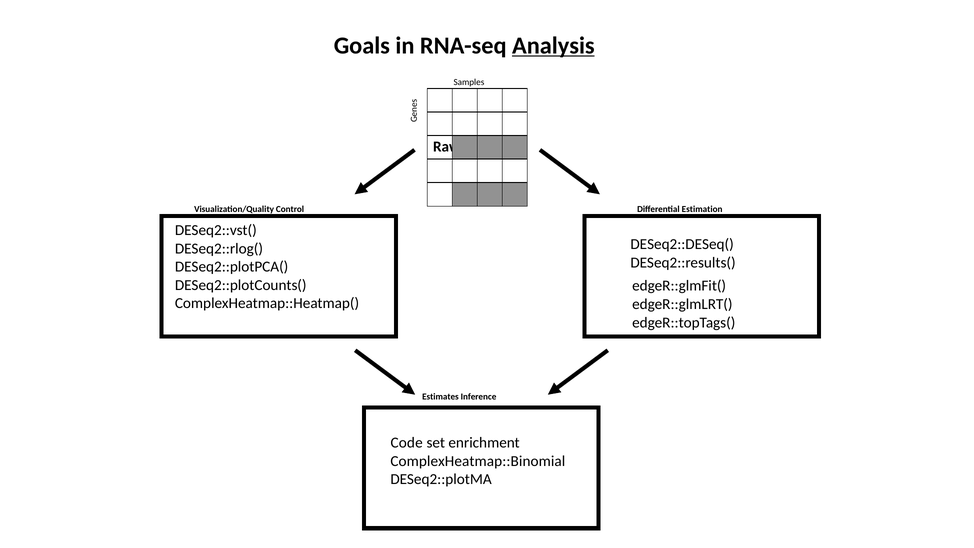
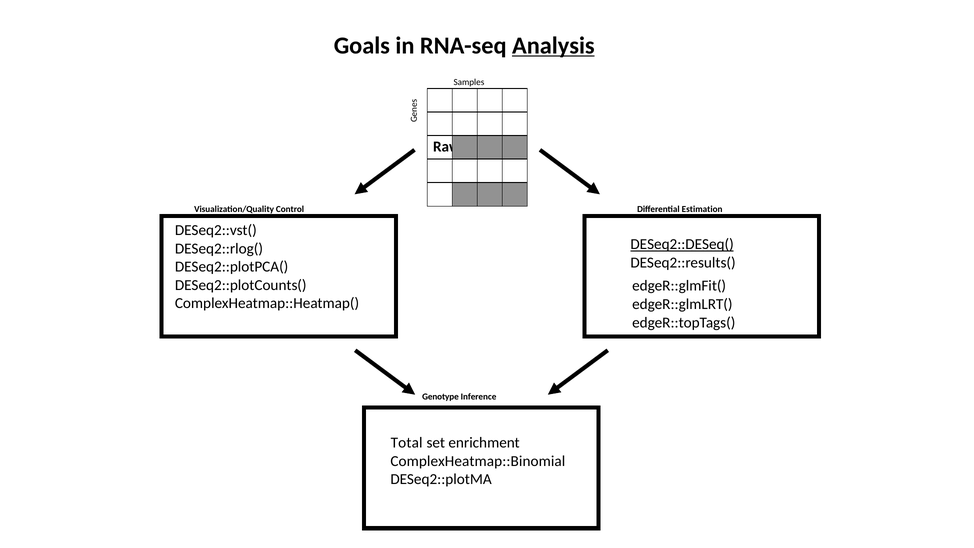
DESeq2::DESeq( underline: none -> present (682, 244)
Estimates: Estimates -> Genotype (440, 397)
Code: Code -> Total (407, 443)
